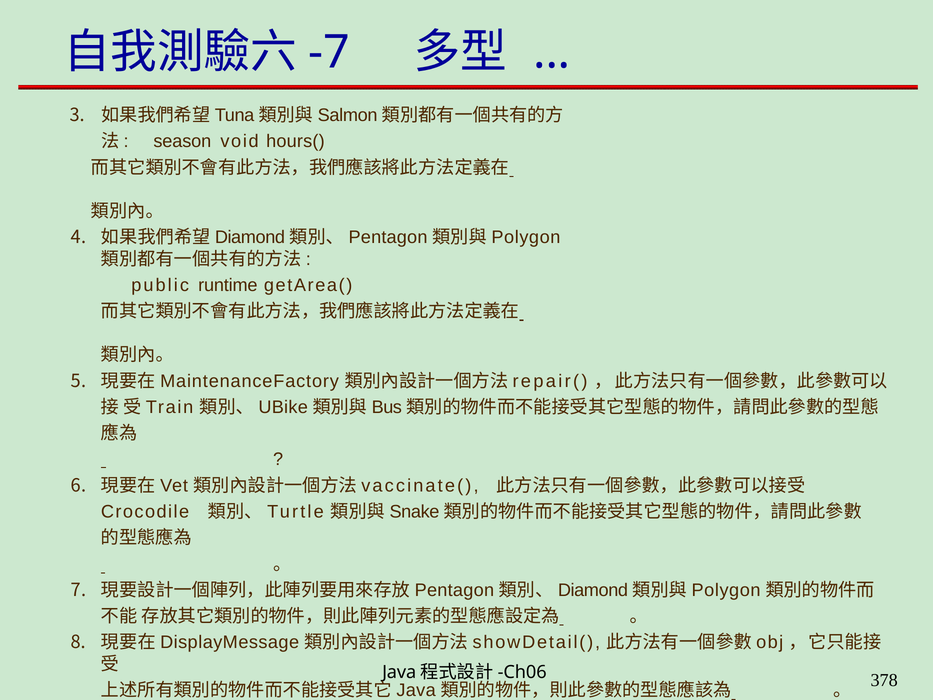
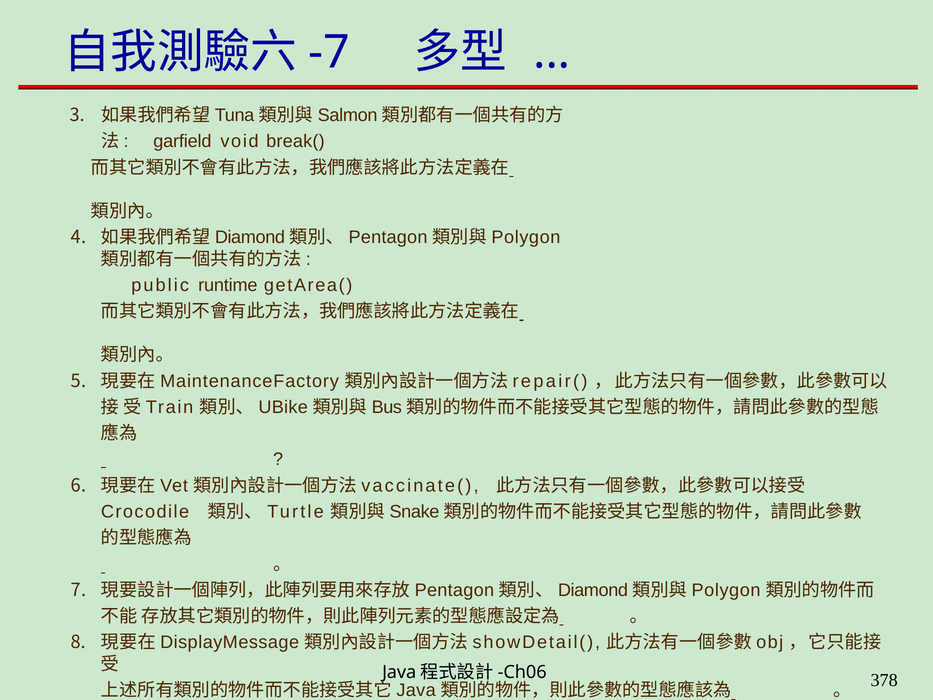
season: season -> garfield (182, 141)
hours(: hours( -> break( (295, 141)
